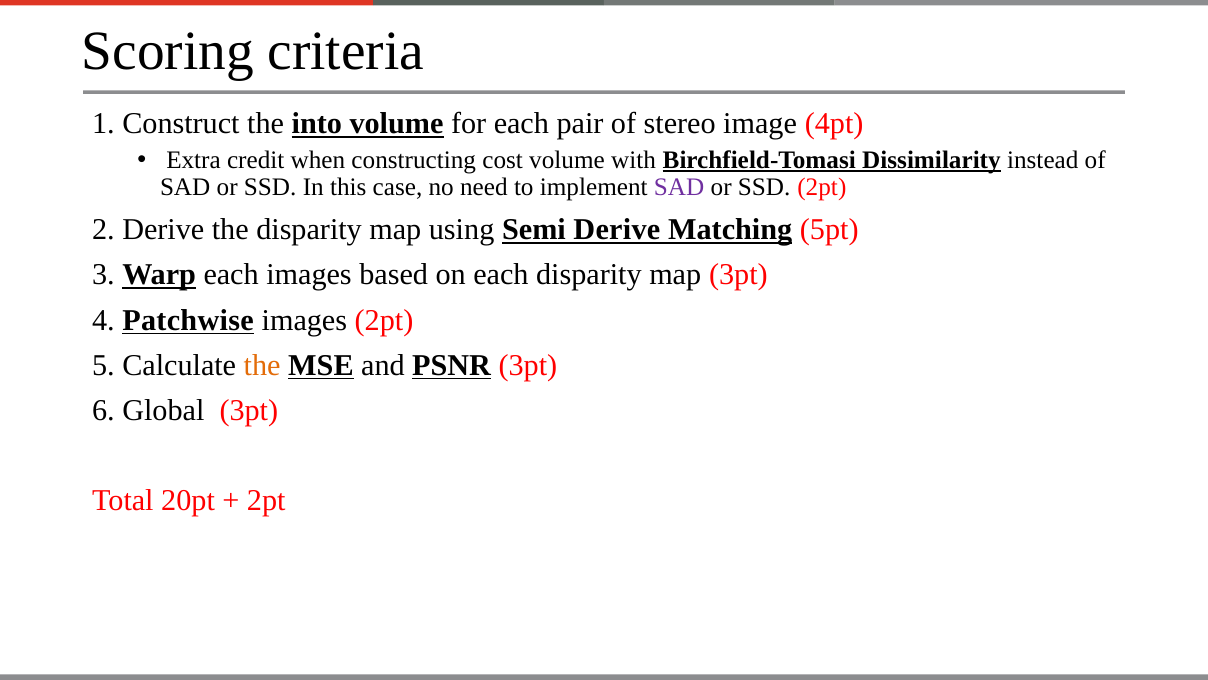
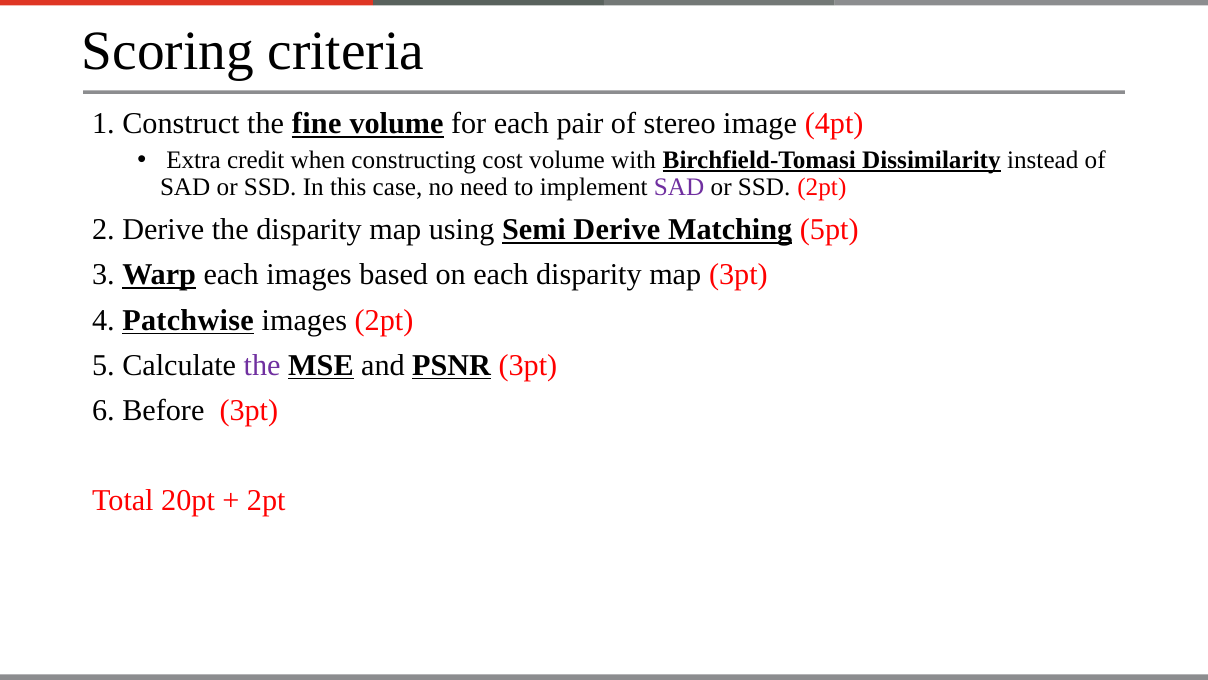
into: into -> fine (317, 124)
the colour: orange -> purple (262, 365)
Global: Global -> Before (163, 410)
